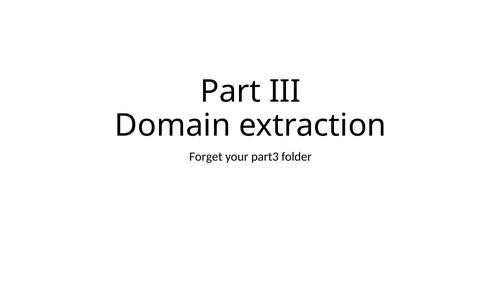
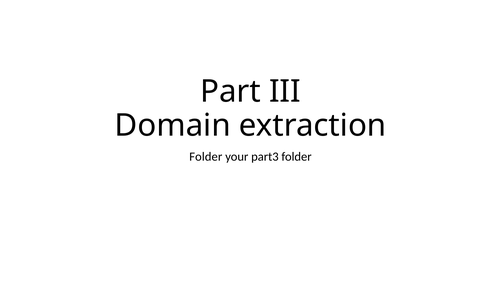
Forget: Forget -> Folder (206, 157)
